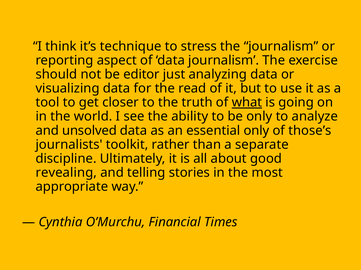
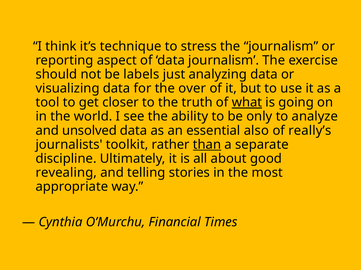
editor: editor -> labels (141, 75)
read: read -> over (192, 89)
essential only: only -> also (256, 131)
those’s: those’s -> really’s (310, 131)
than underline: none -> present (207, 145)
